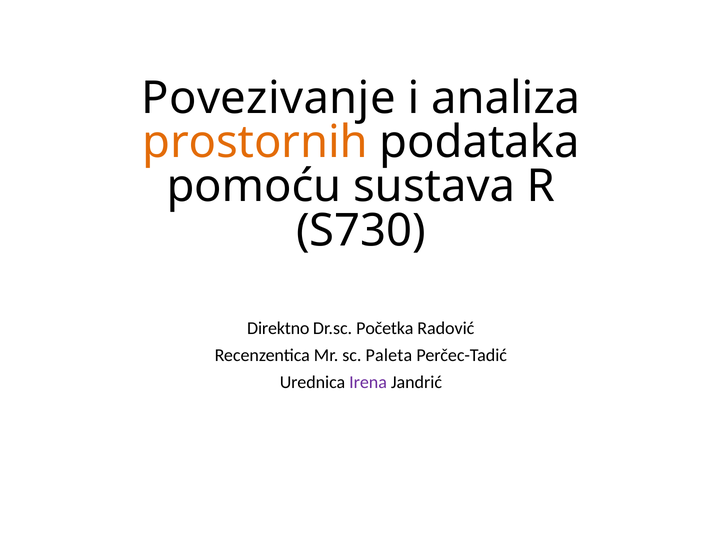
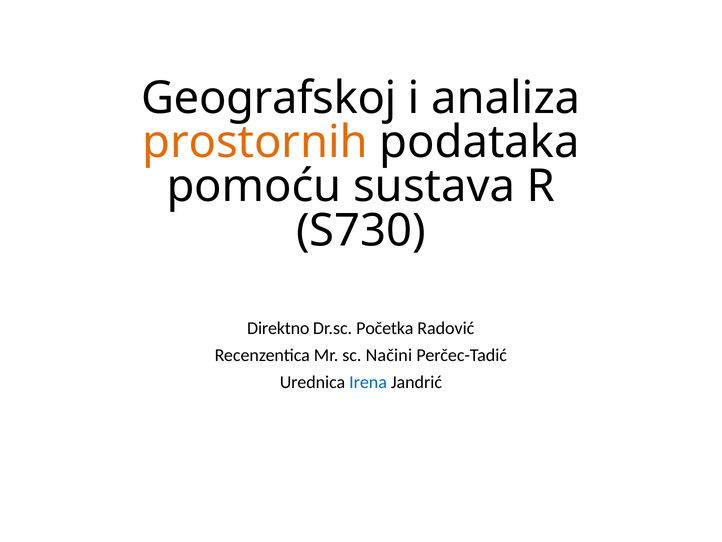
Povezivanje: Povezivanje -> Geografskoj (269, 98)
Paleta: Paleta -> Načini (389, 355)
Irena colour: purple -> blue (368, 382)
